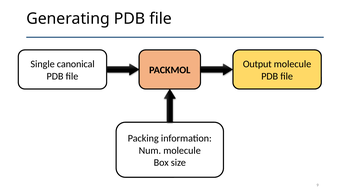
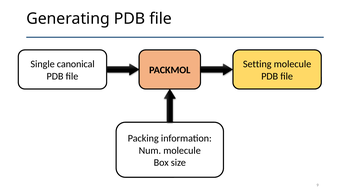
Output: Output -> Setting (257, 64)
